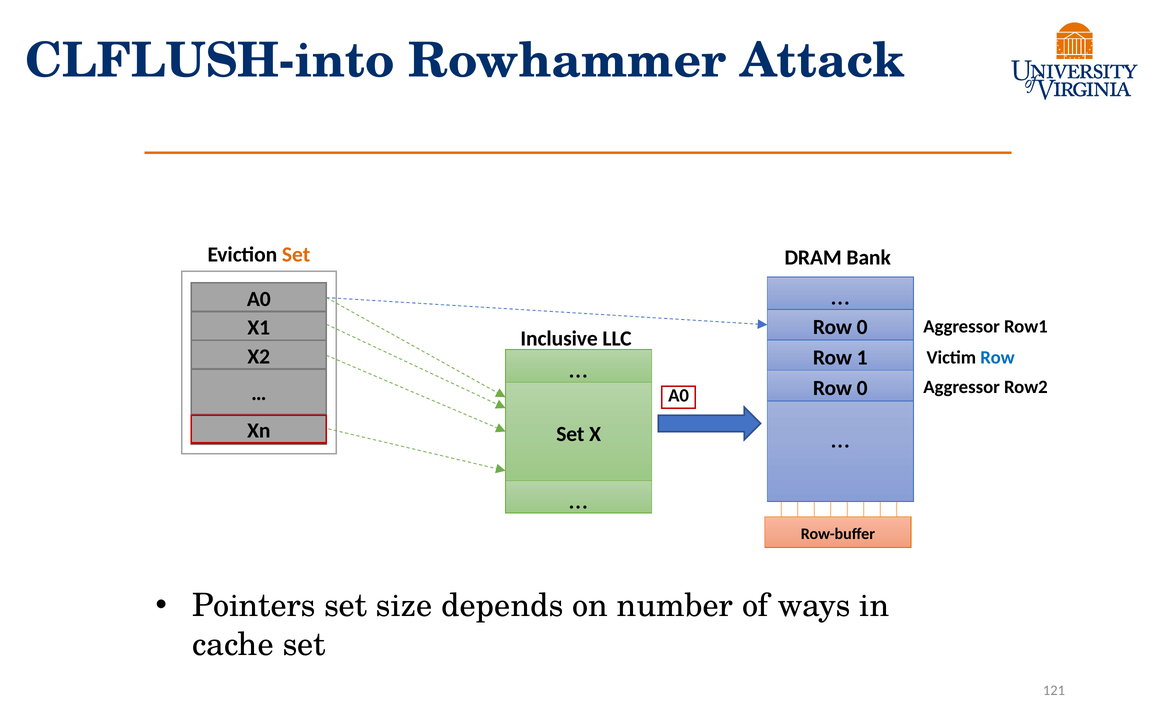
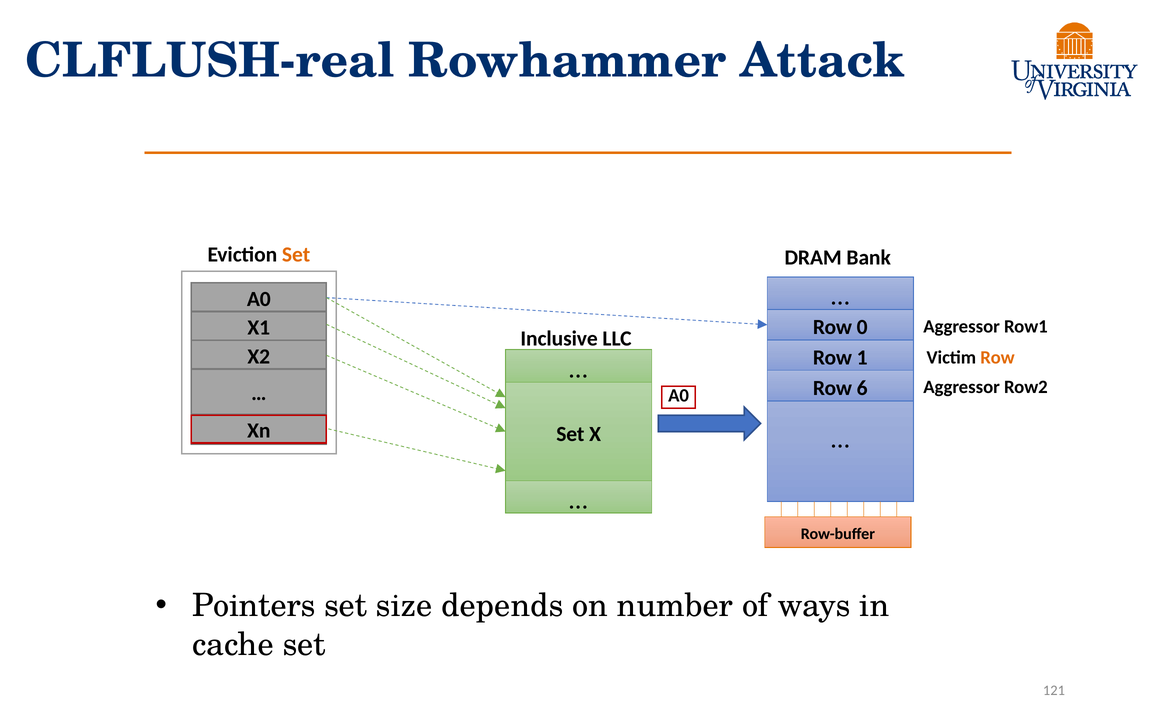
CLFLUSH-into: CLFLUSH-into -> CLFLUSH-real (210, 61)
Row colour: blue -> orange (997, 357)
0: 0 -> 6 (862, 388)
